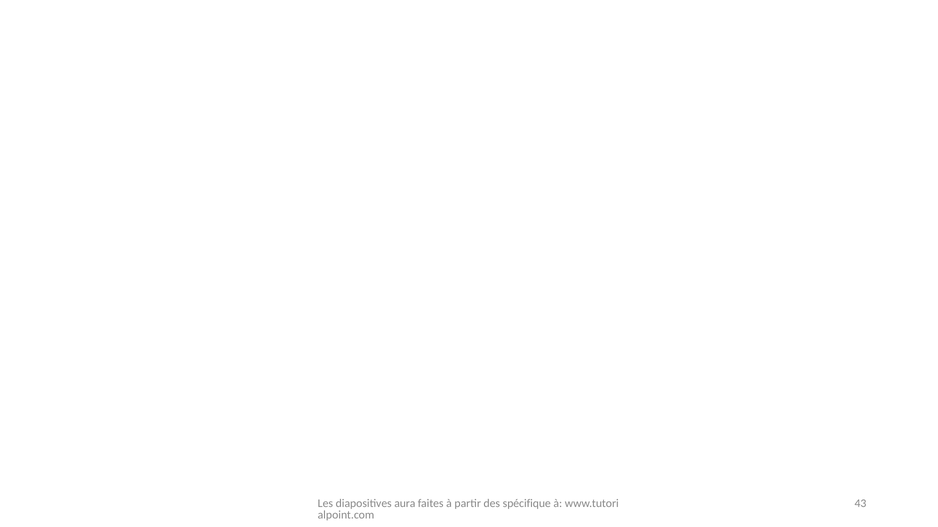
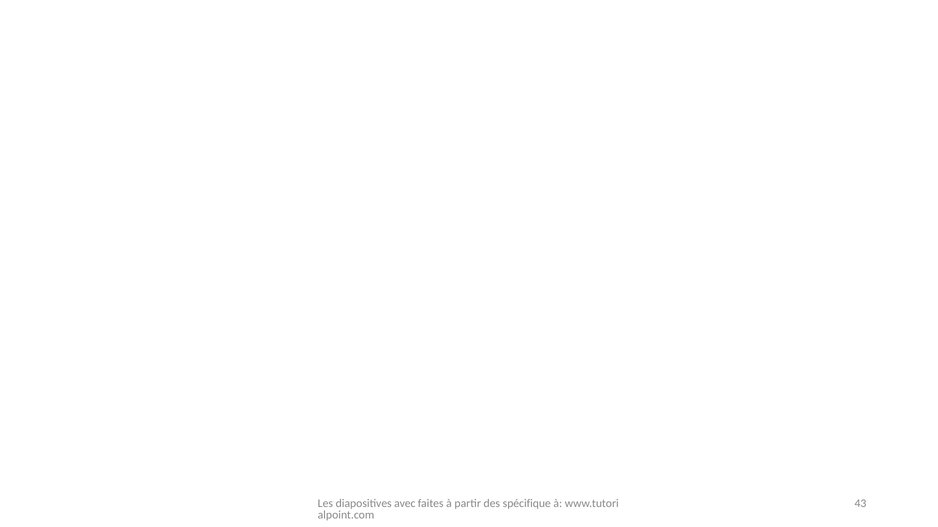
aura: aura -> avec (405, 504)
